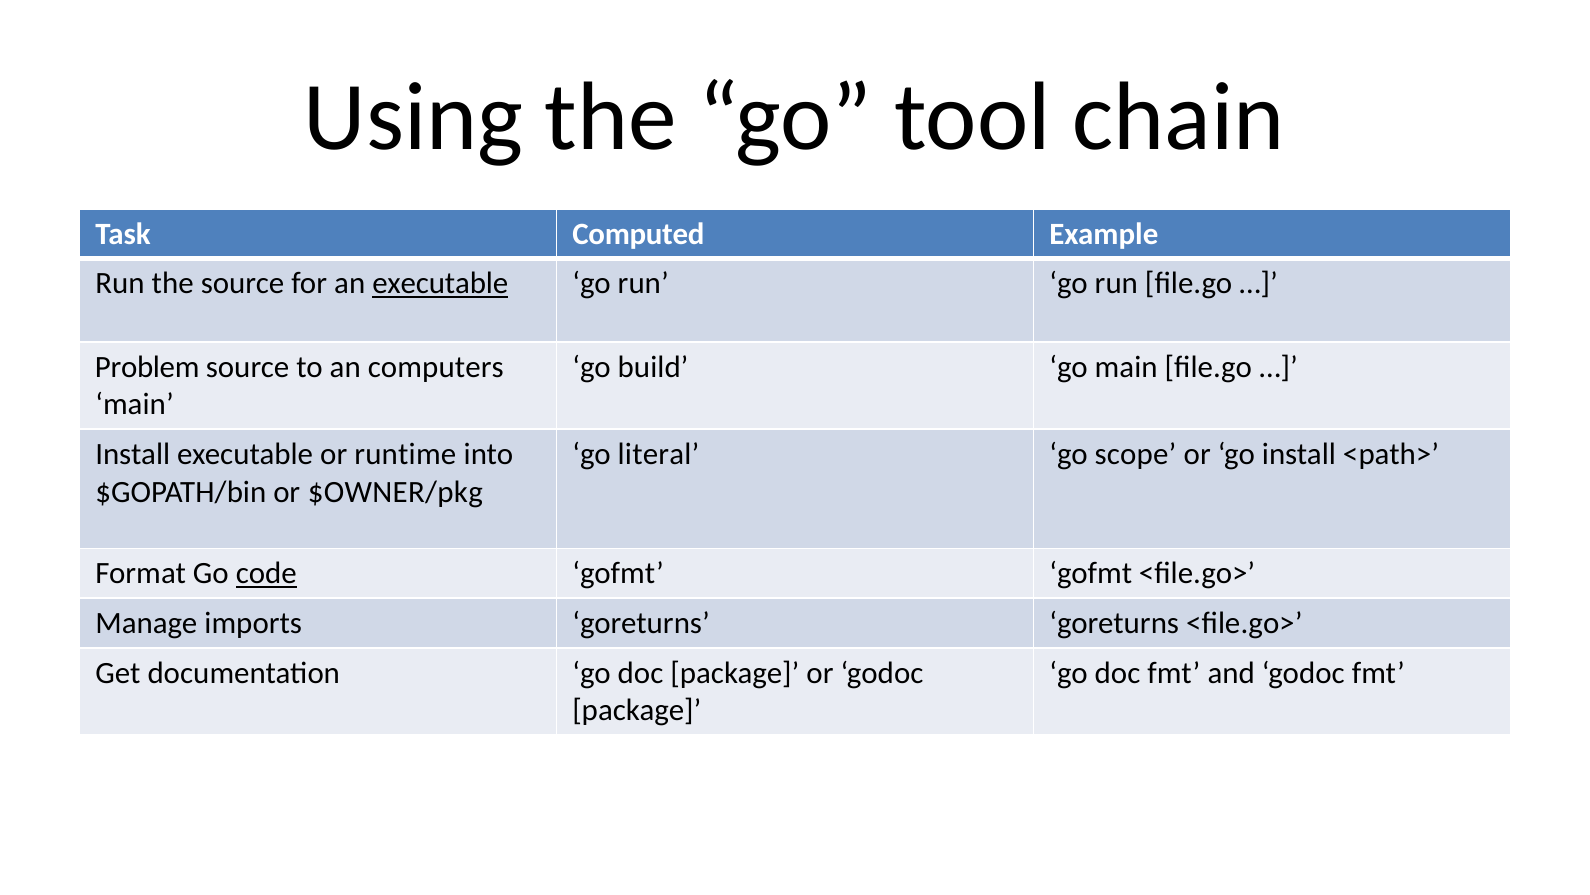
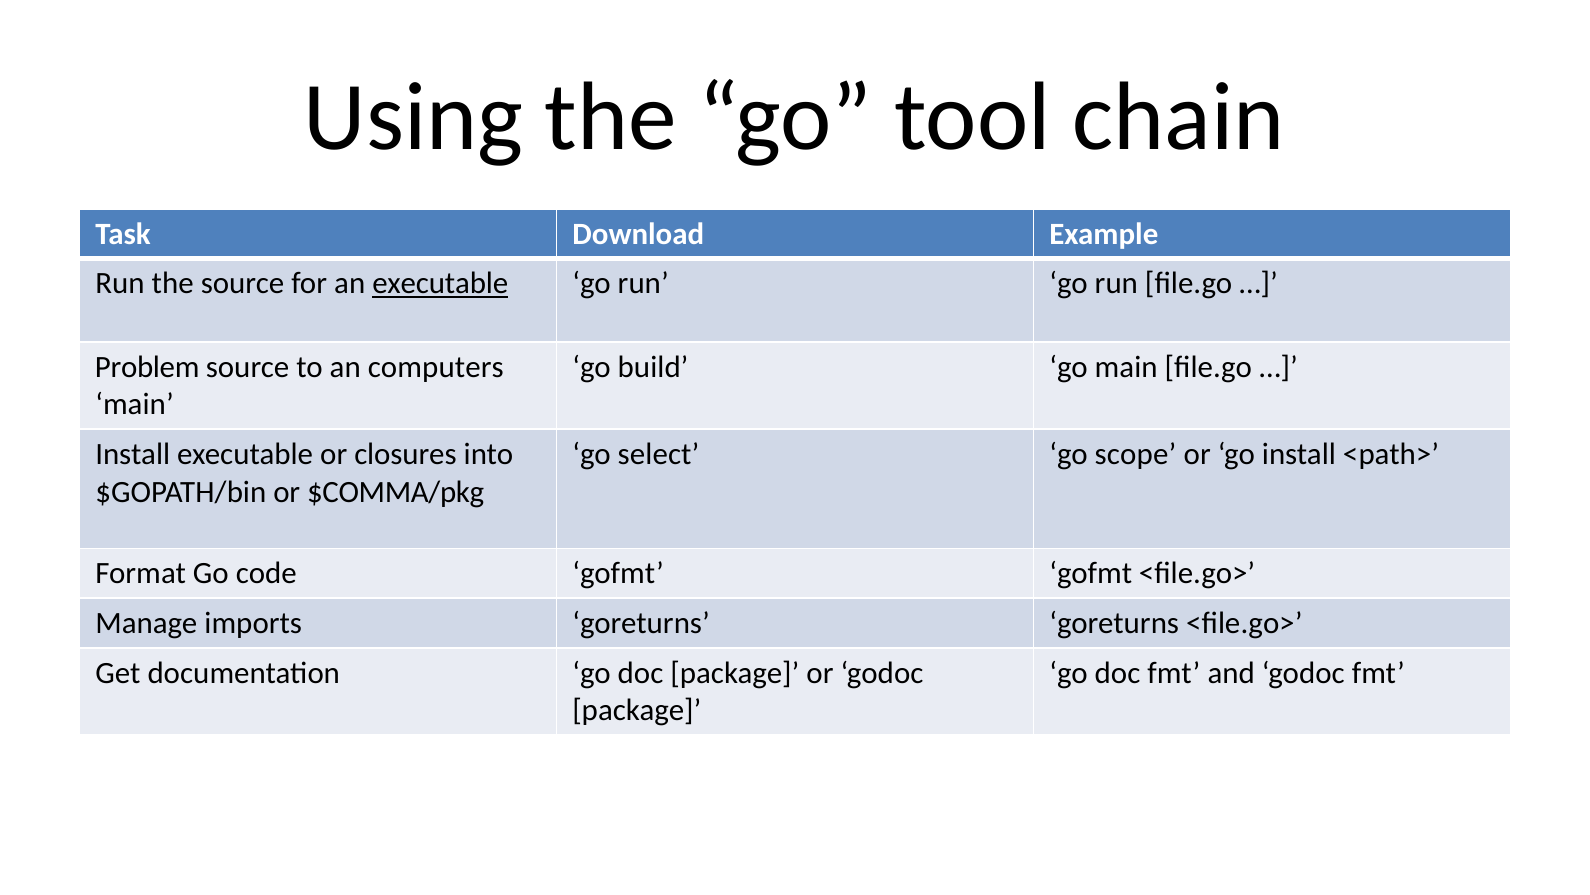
Computed: Computed -> Download (638, 234)
runtime: runtime -> closures (405, 454)
literal: literal -> select (659, 454)
$OWNER/pkg: $OWNER/pkg -> $COMMA/pkg (396, 492)
code underline: present -> none (266, 573)
